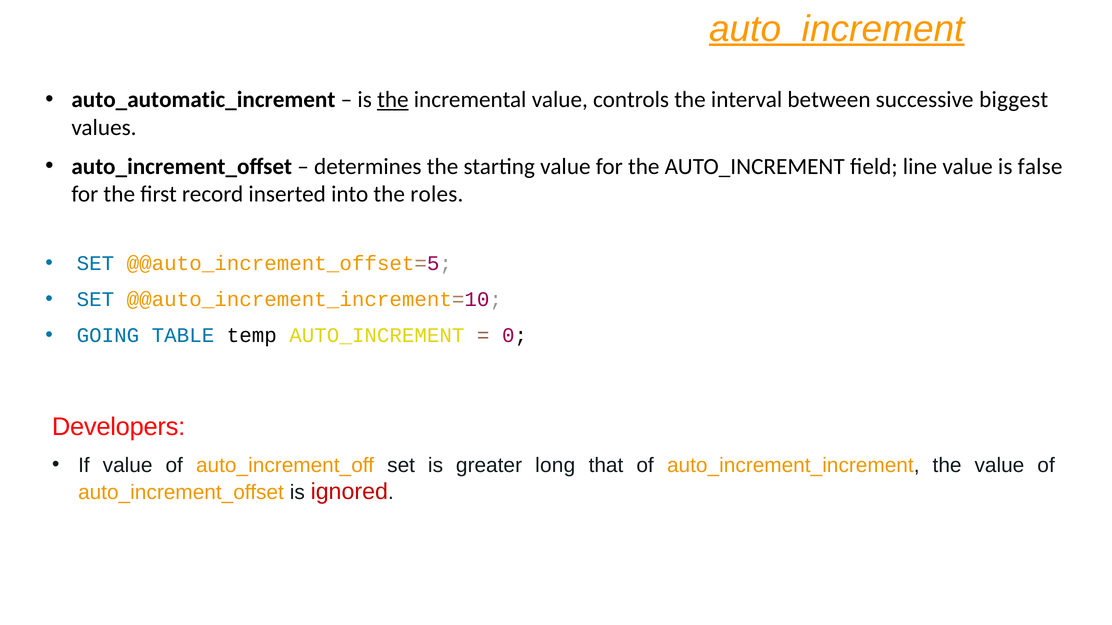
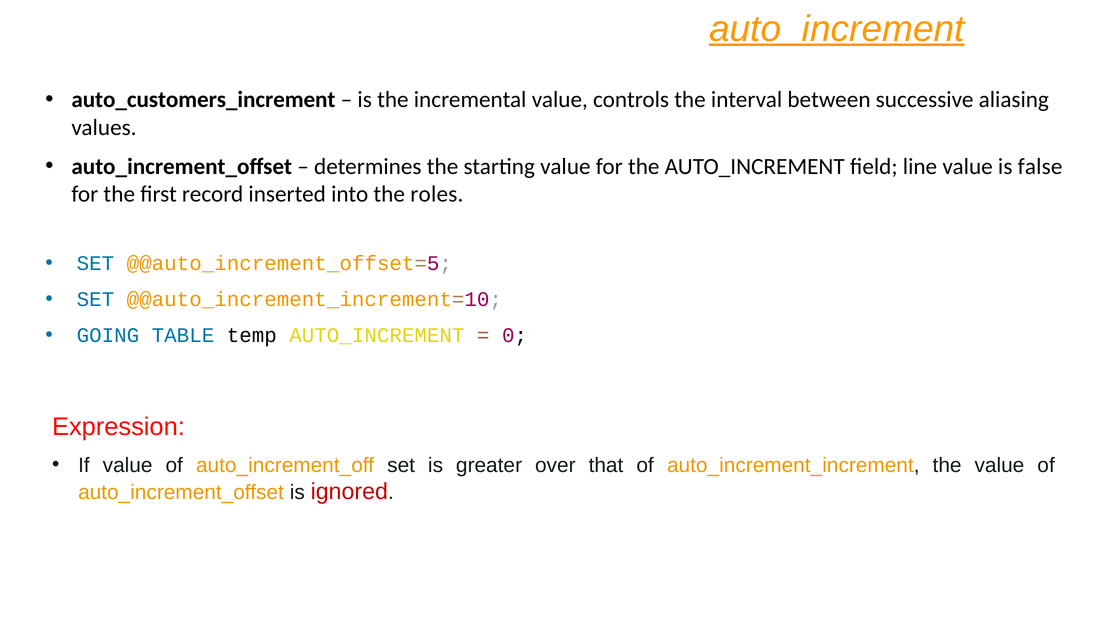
auto_automatic_increment: auto_automatic_increment -> auto_customers_increment (203, 100)
the underline: present -> none (393, 100)
biggest: biggest -> aliasing (1014, 100)
Developers: Developers -> Expression (118, 427)
long: long -> over (555, 466)
